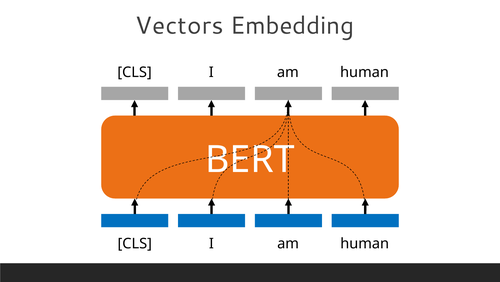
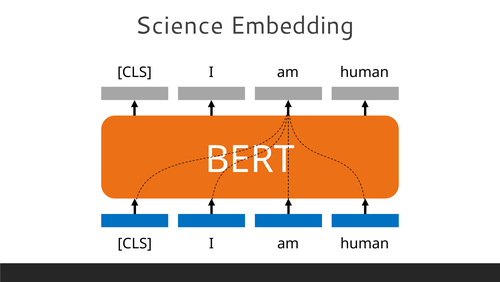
Vectors: Vectors -> Science (179, 26)
